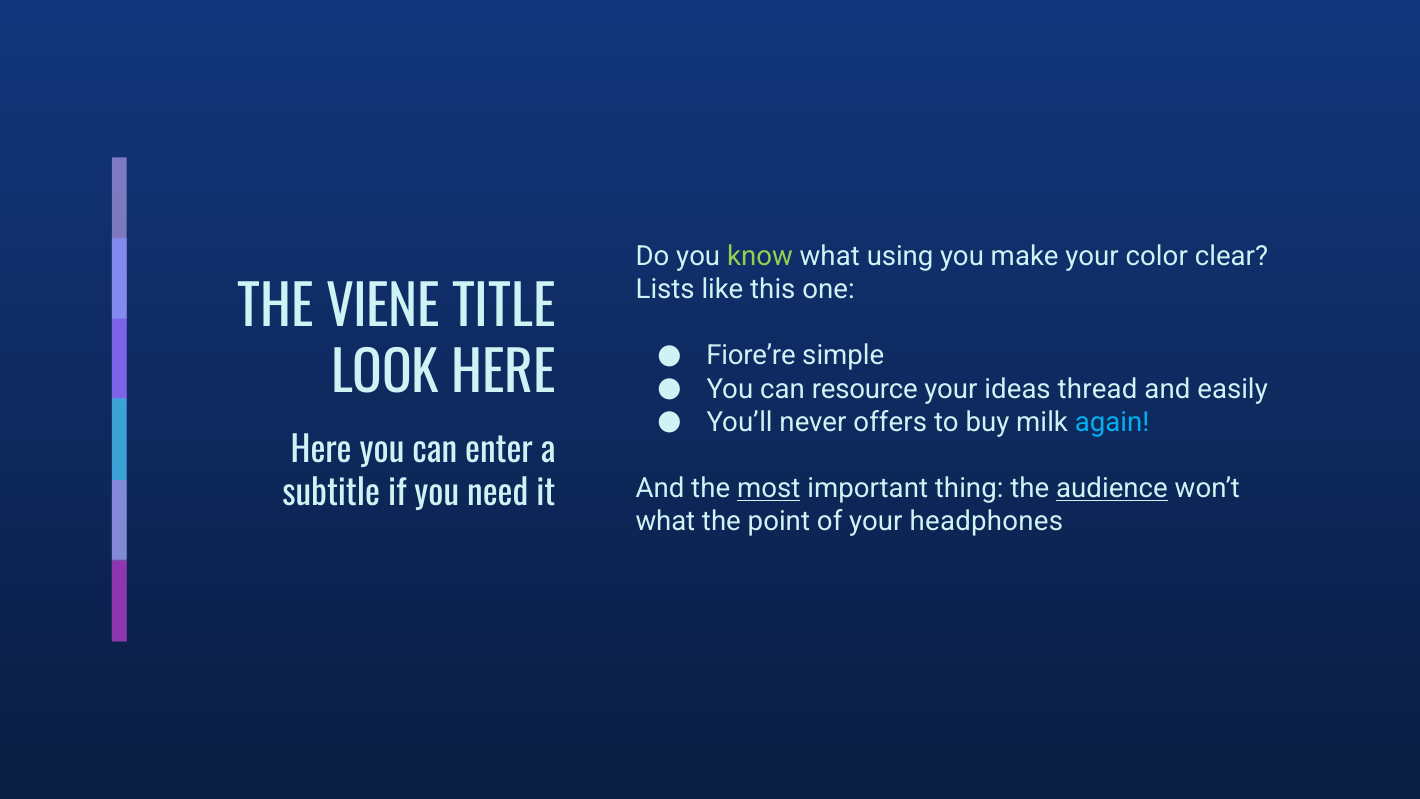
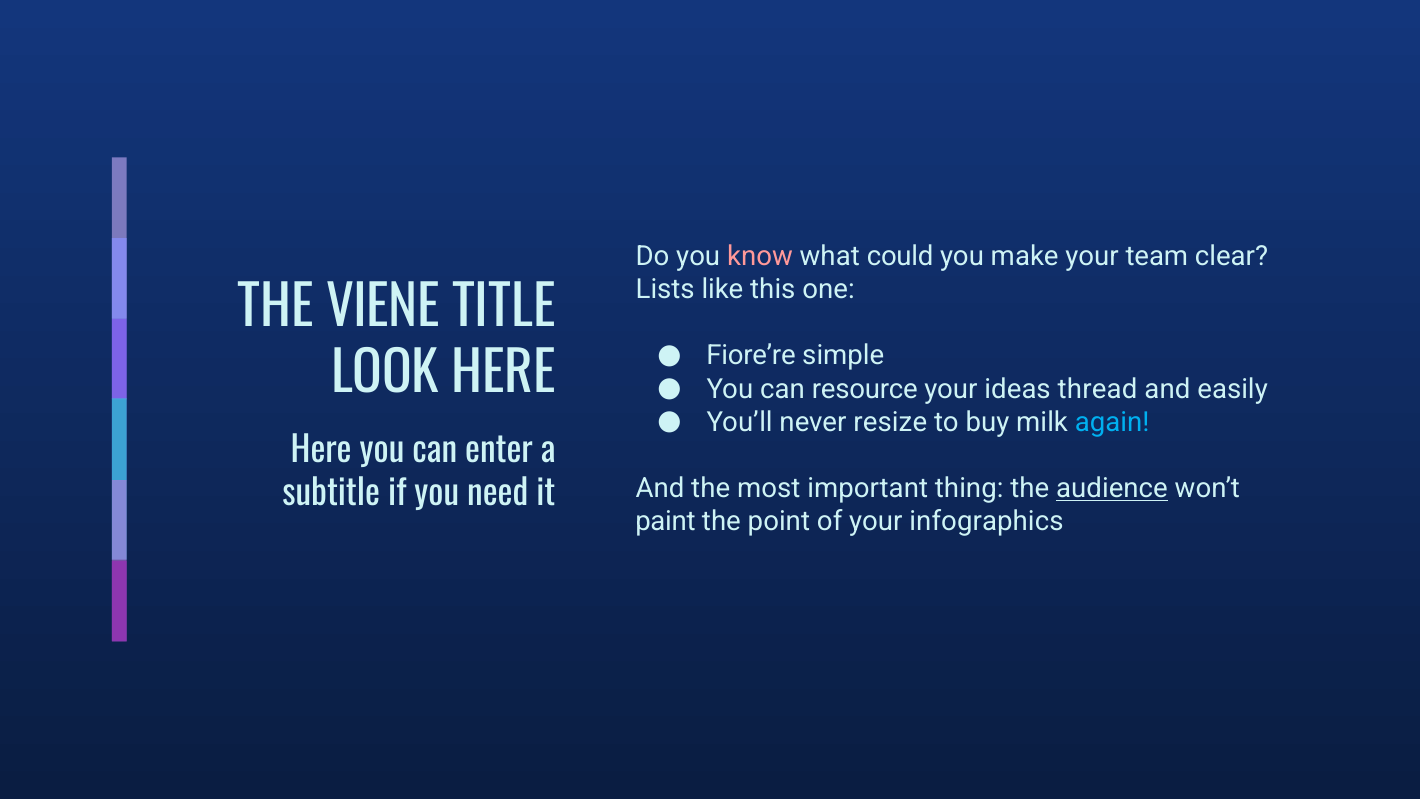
know colour: light green -> pink (760, 256)
using: using -> could (900, 256)
color: color -> team (1157, 256)
offers: offers -> resize (890, 422)
most underline: present -> none (769, 488)
what: what -> paint (665, 522)
headphones: headphones -> infographics (986, 522)
